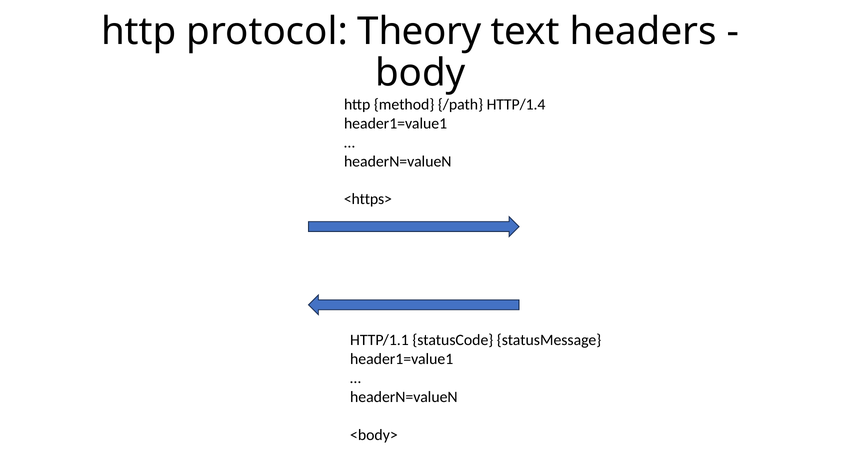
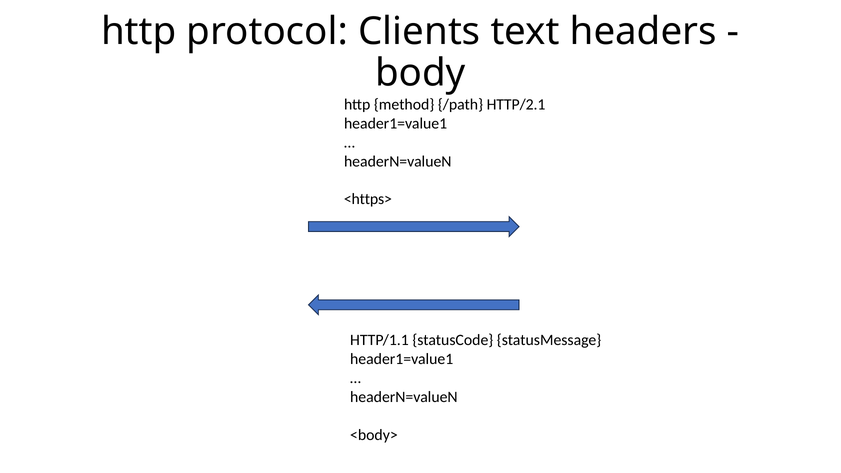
Theory: Theory -> Clients (419, 31)
HTTP/1.4: HTTP/1.4 -> HTTP/2.1 (516, 105)
